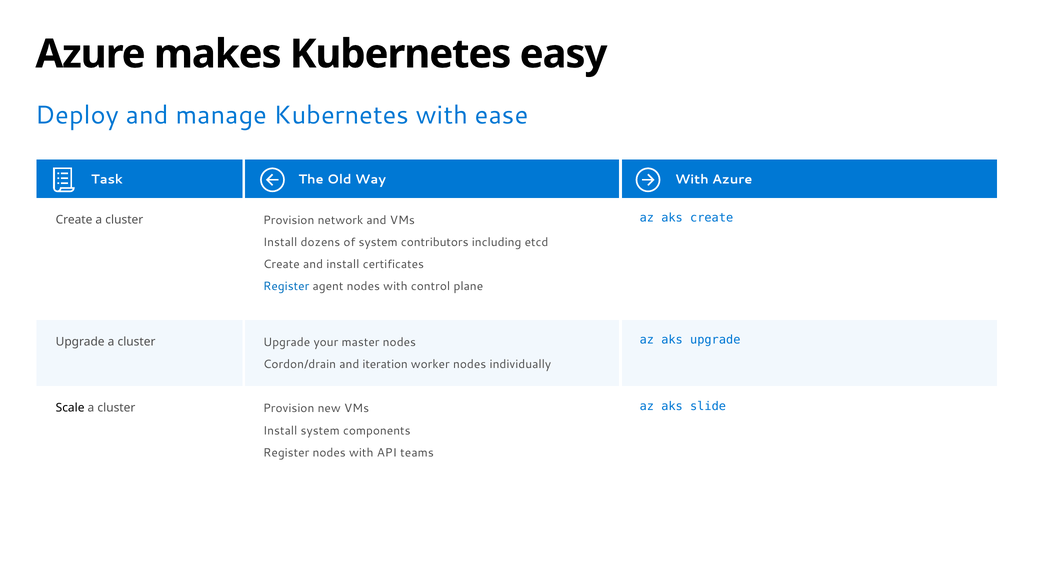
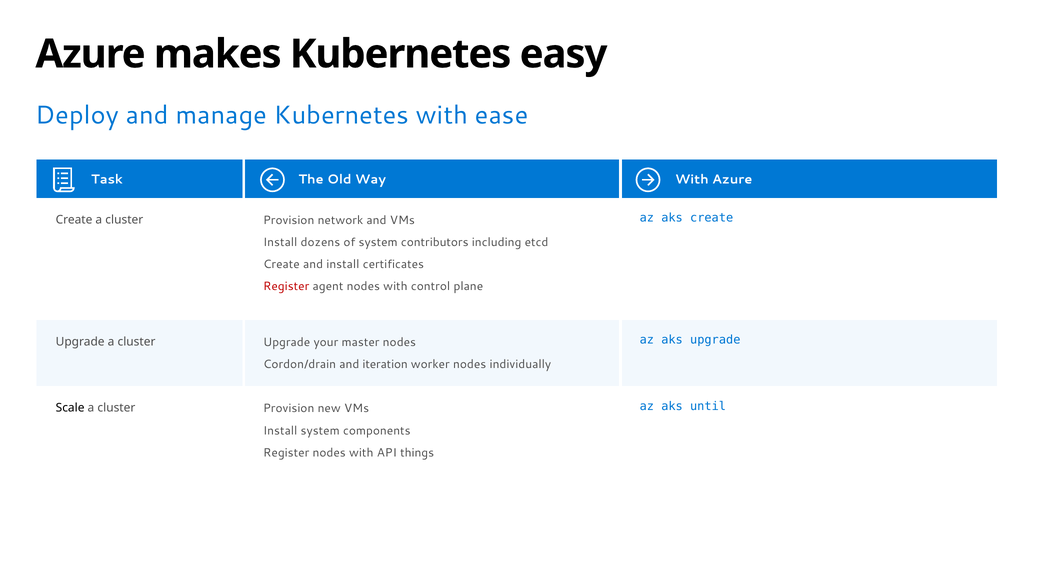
Register colour: blue -> red (286, 286)
slide: slide -> until (708, 406)
teams: teams -> things (417, 452)
